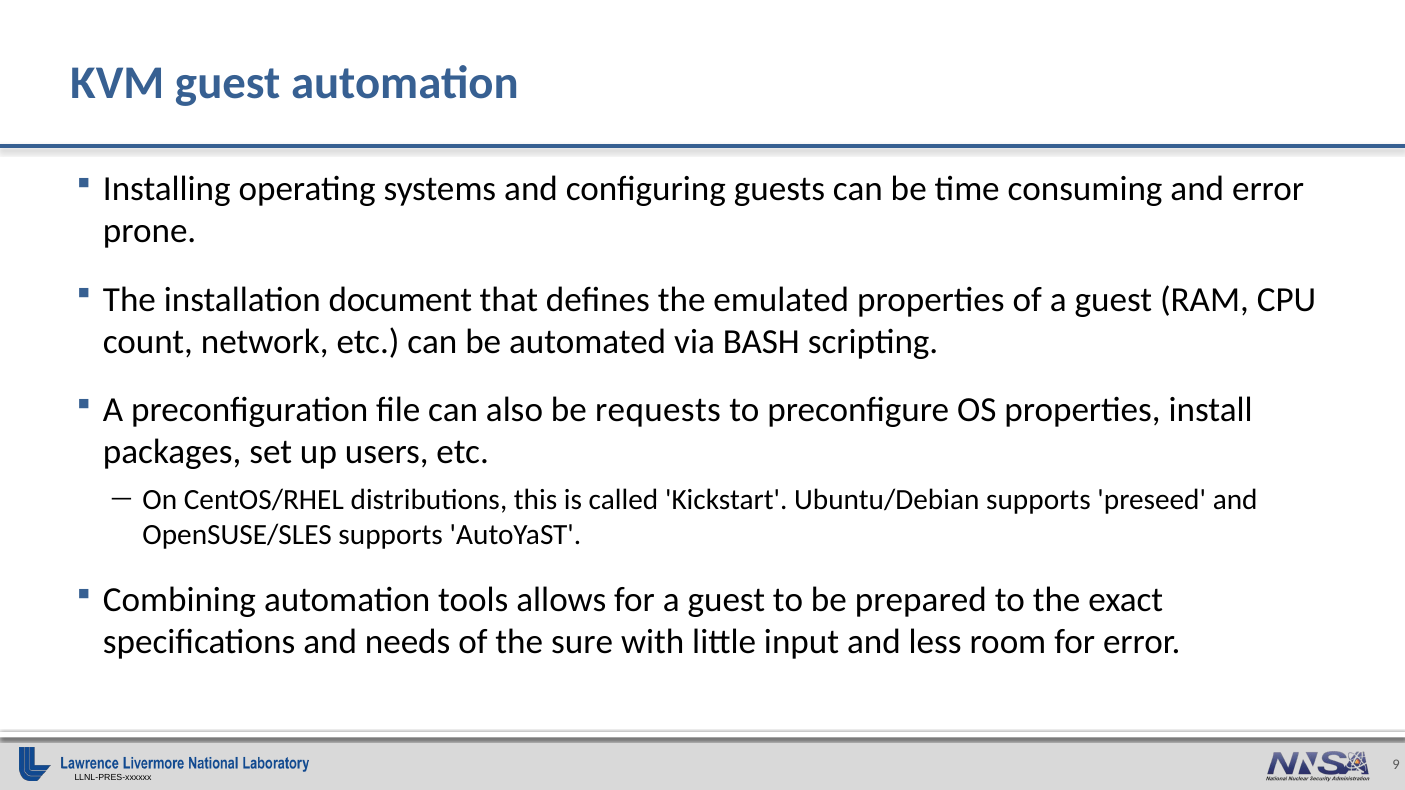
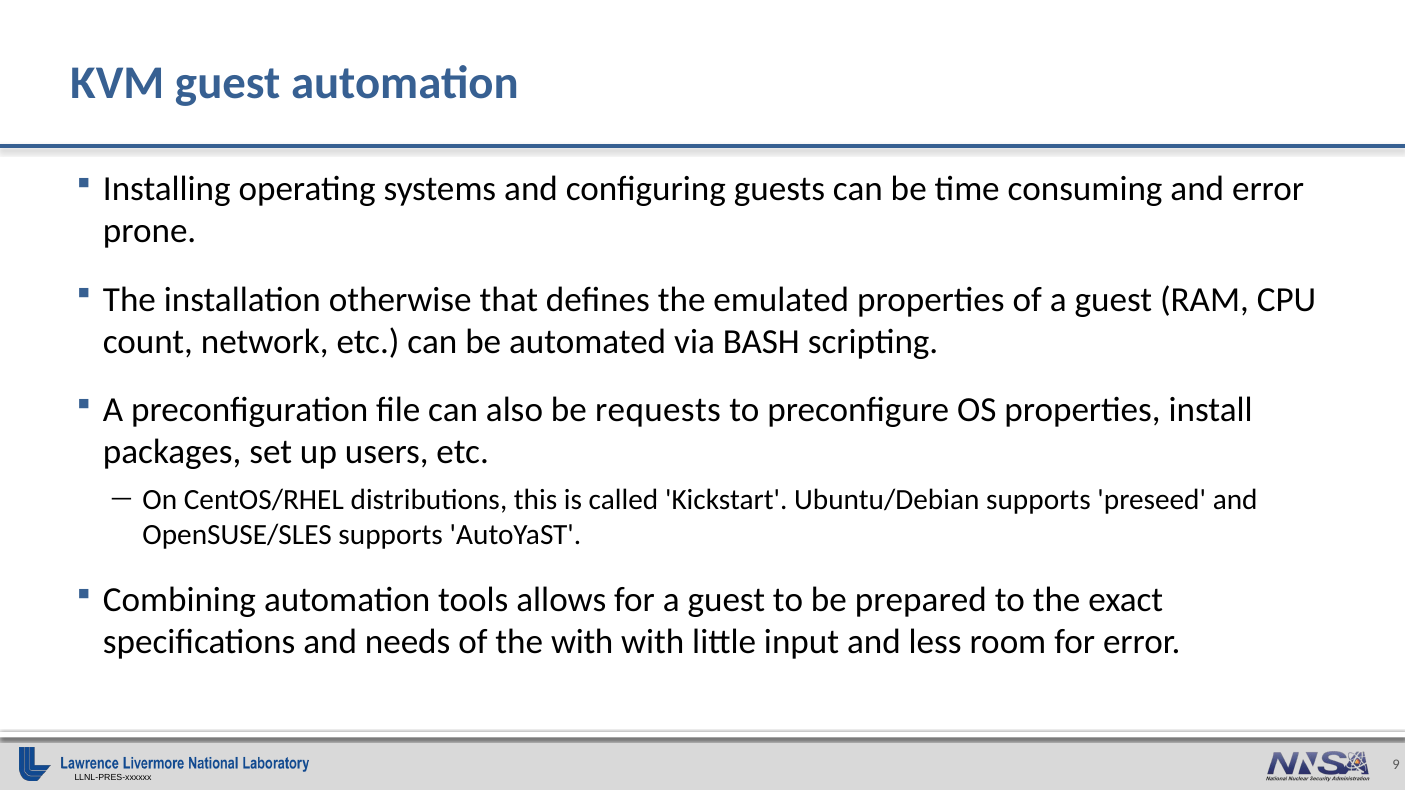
document: document -> otherwise (400, 300)
the sure: sure -> with (582, 642)
